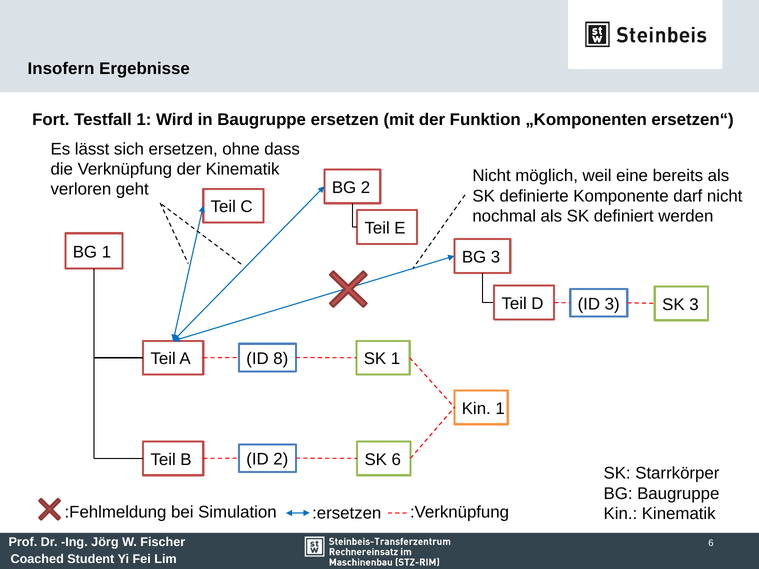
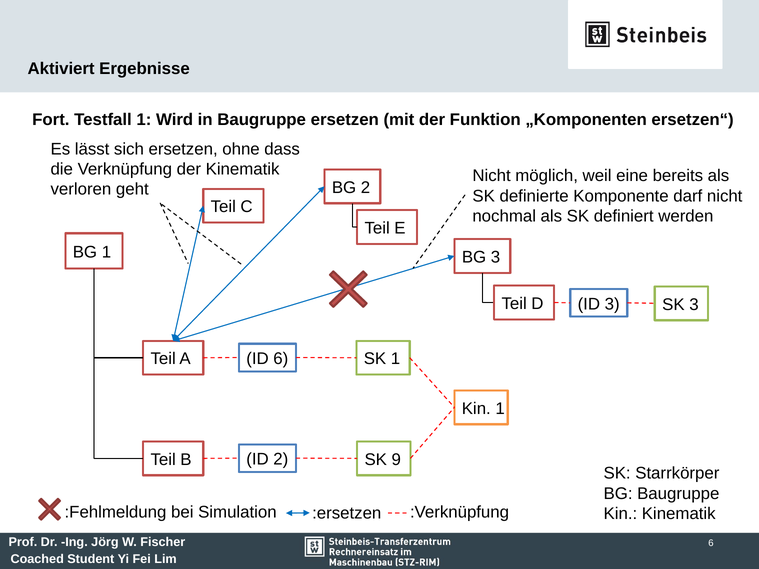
Insofern: Insofern -> Aktiviert (61, 69)
ID 8: 8 -> 6 (281, 359)
SK 6: 6 -> 9 (396, 460)
